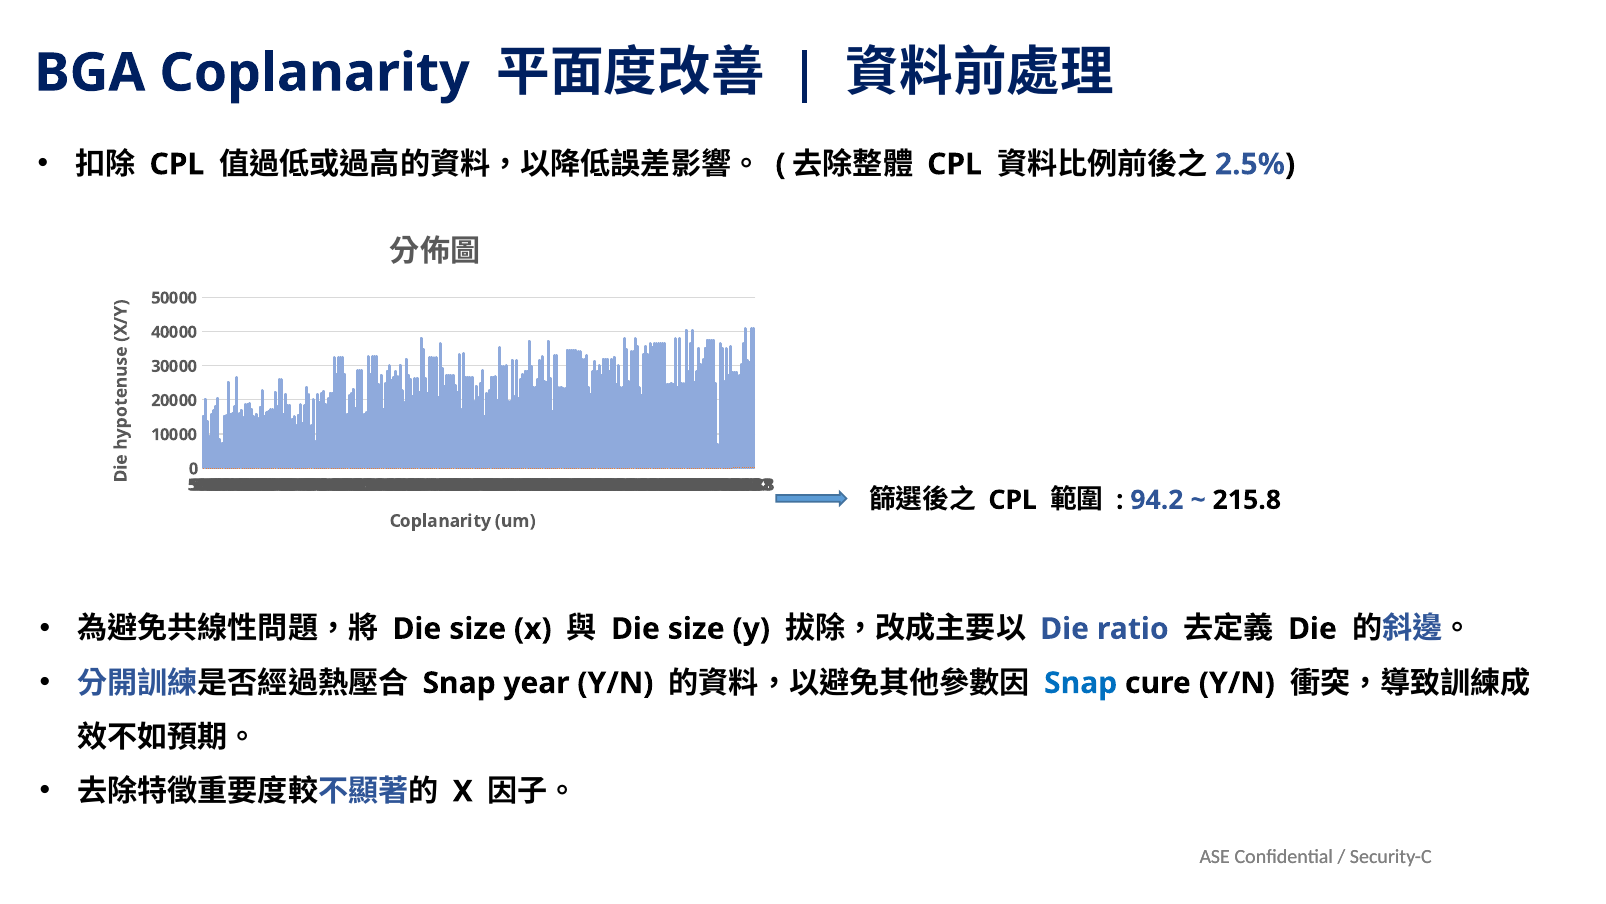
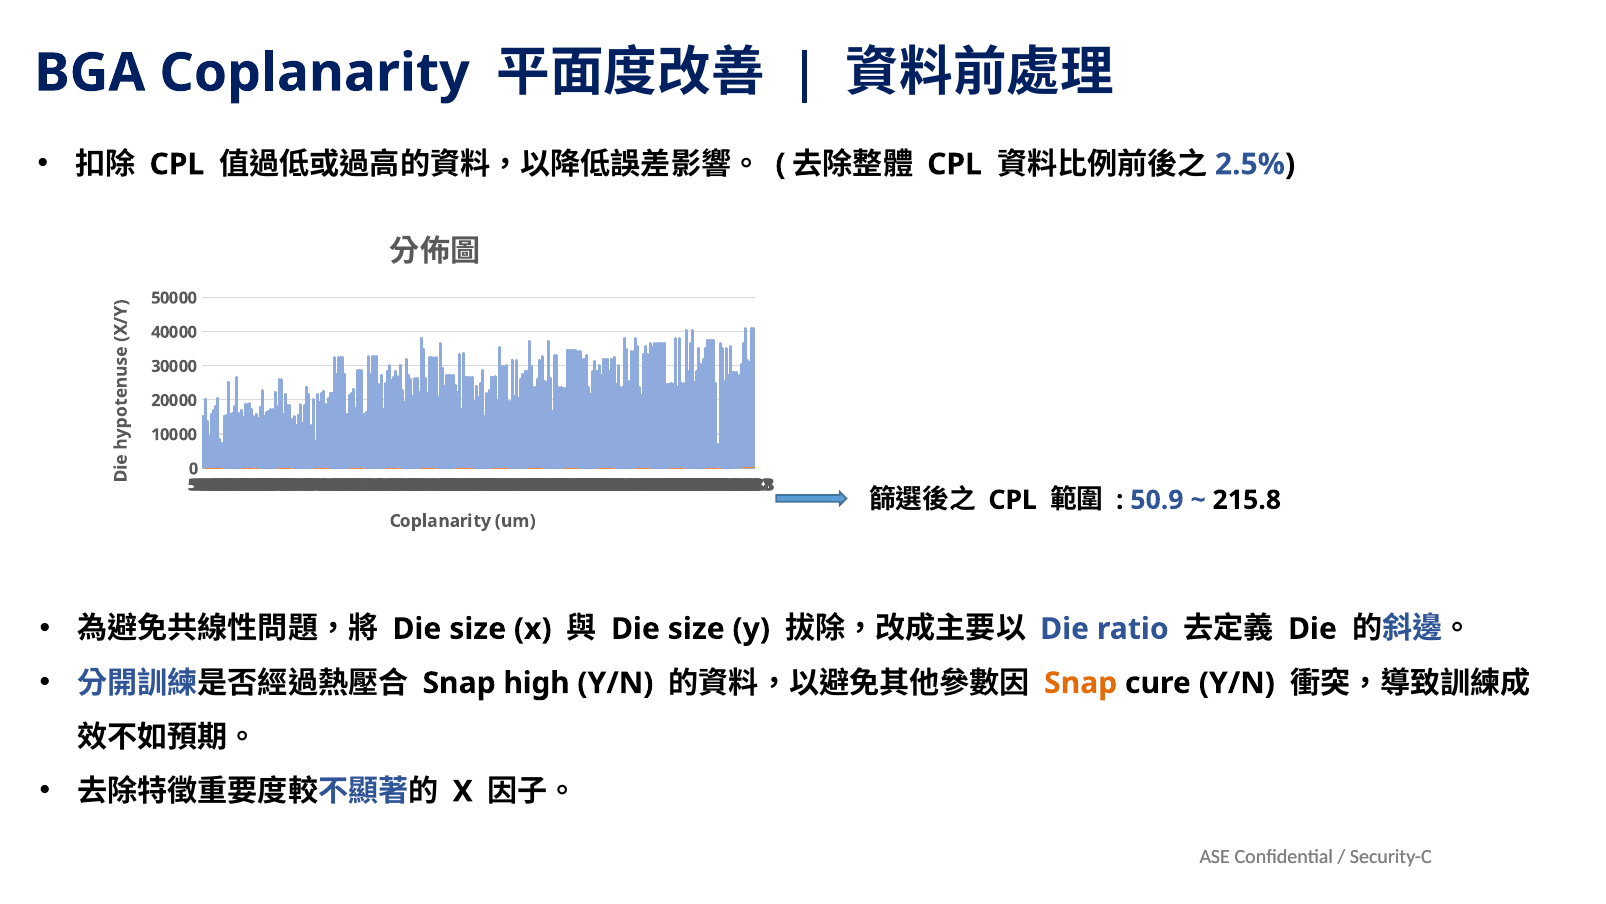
94.2: 94.2 -> 50.9 (1157, 500)
year: year -> high (537, 683)
Snap colour: blue -> orange (1081, 683)
